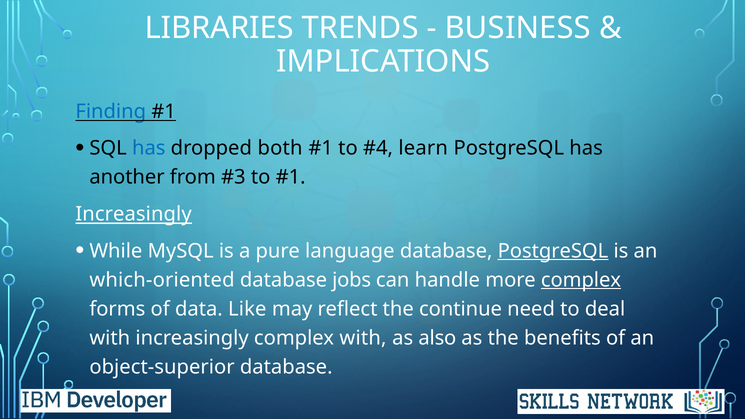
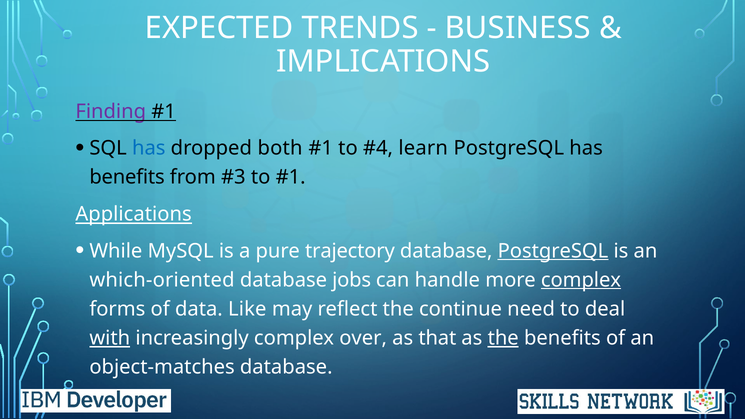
LIBRARIES: LIBRARIES -> EXPECTED (219, 28)
Finding colour: blue -> purple (111, 111)
another: another -> benefits (127, 177)
Increasingly: Increasingly -> Applications (134, 214)
language: language -> trajectory (350, 251)
with underline: none -> present (110, 338)
complex with: with -> over (363, 338)
also: also -> that (437, 338)
the underline: none -> present (503, 338)
object-superior: object-superior -> object-matches (162, 367)
